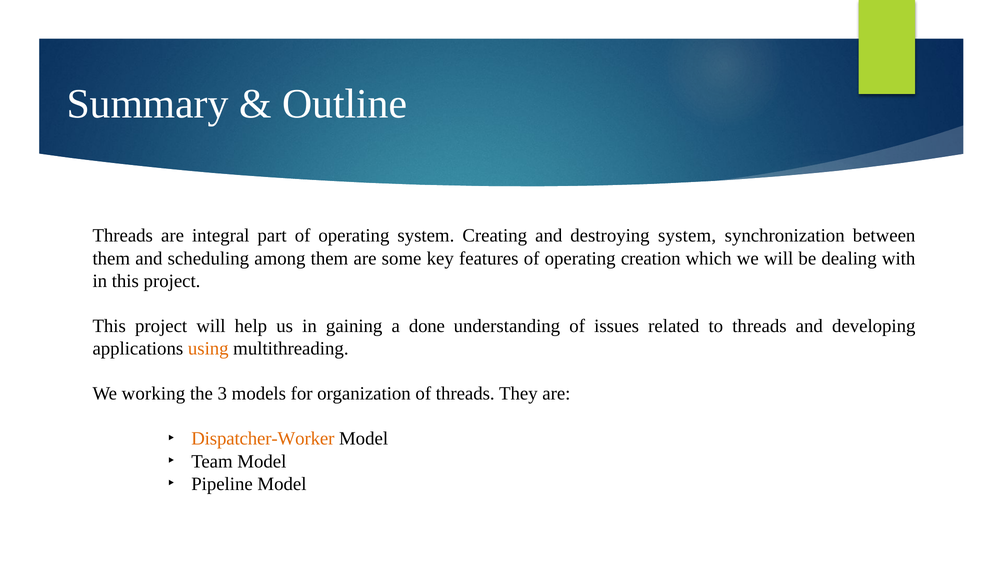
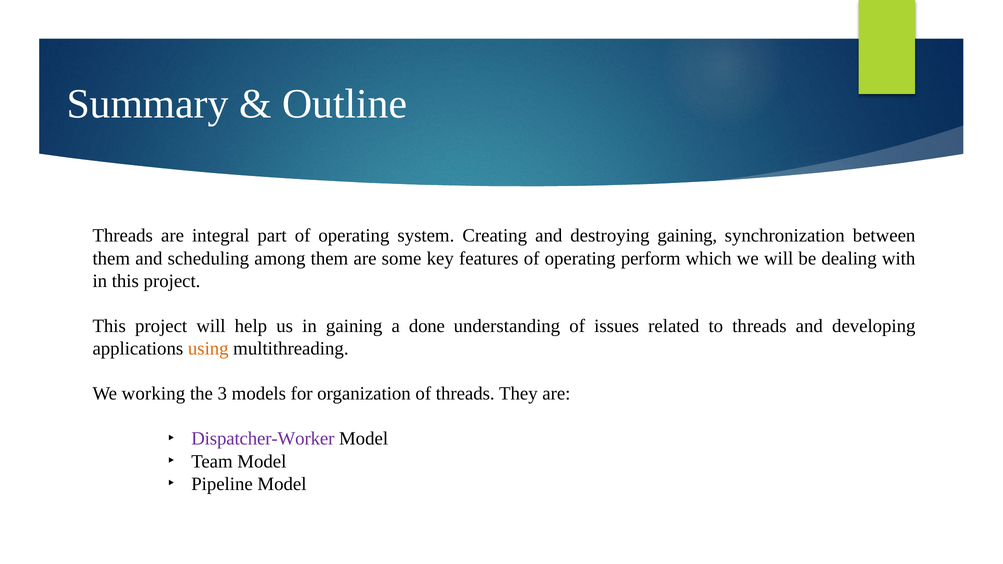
destroying system: system -> gaining (687, 236)
creation: creation -> perform (651, 258)
Dispatcher-Worker colour: orange -> purple (263, 439)
